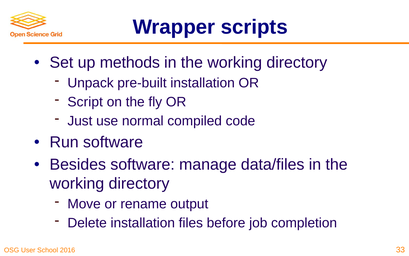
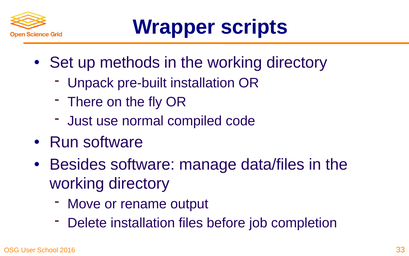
Script: Script -> There (85, 102)
